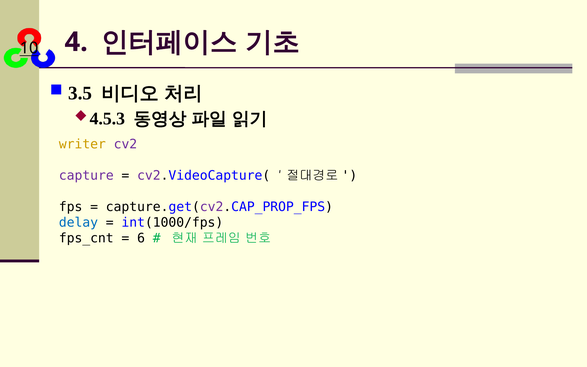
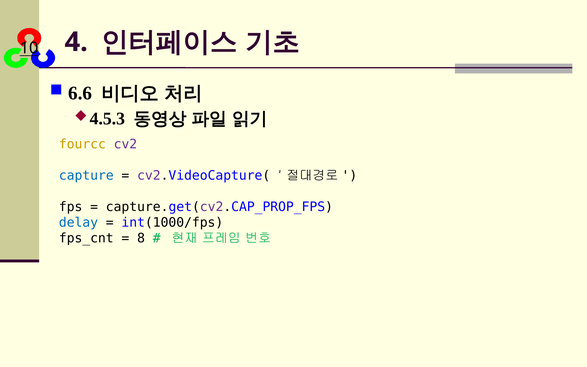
3.5: 3.5 -> 6.6 (80, 93)
writer: writer -> fourcc (82, 144)
capture colour: purple -> blue (86, 175)
6: 6 -> 8 (141, 238)
